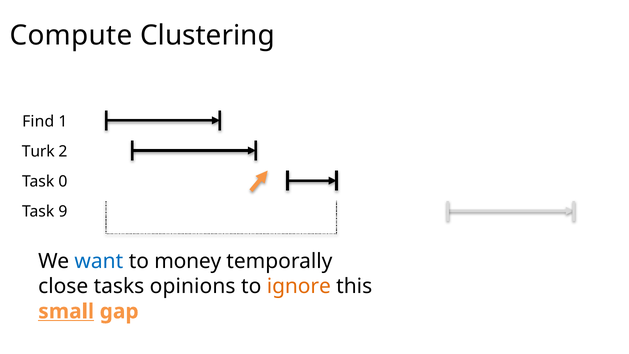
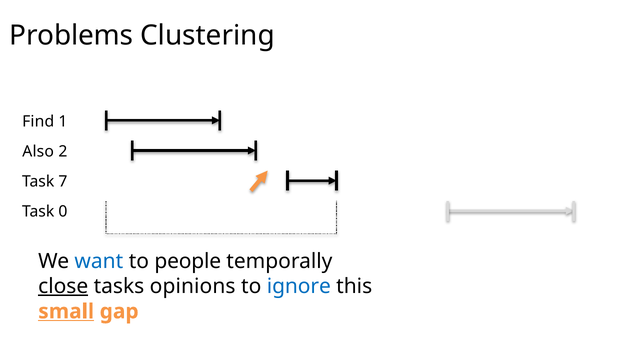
Compute: Compute -> Problems (71, 35)
Turk: Turk -> Also (38, 151)
0: 0 -> 7 (63, 181)
9: 9 -> 0 (63, 212)
money: money -> people (188, 261)
close underline: none -> present (63, 286)
ignore colour: orange -> blue (299, 286)
